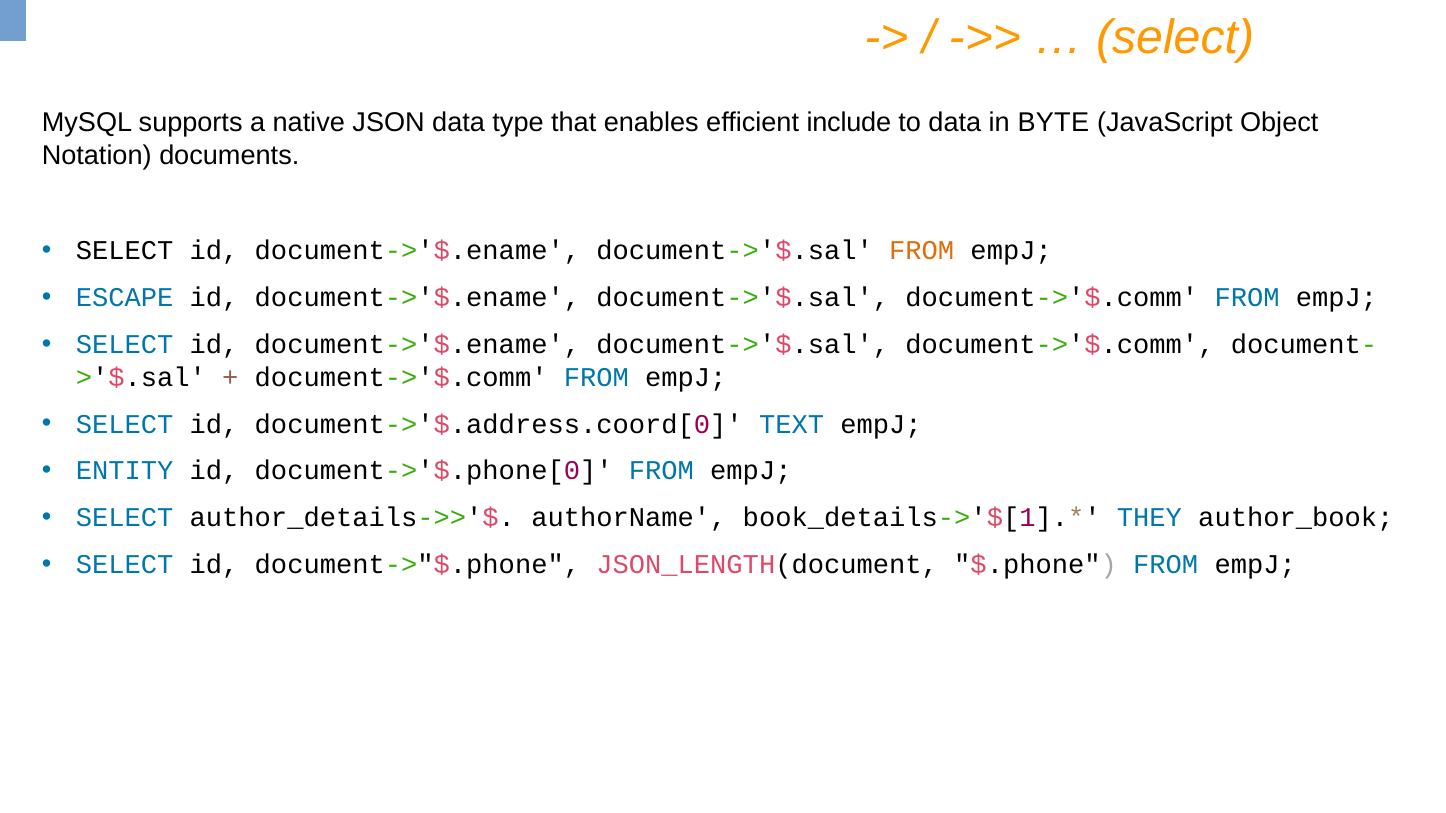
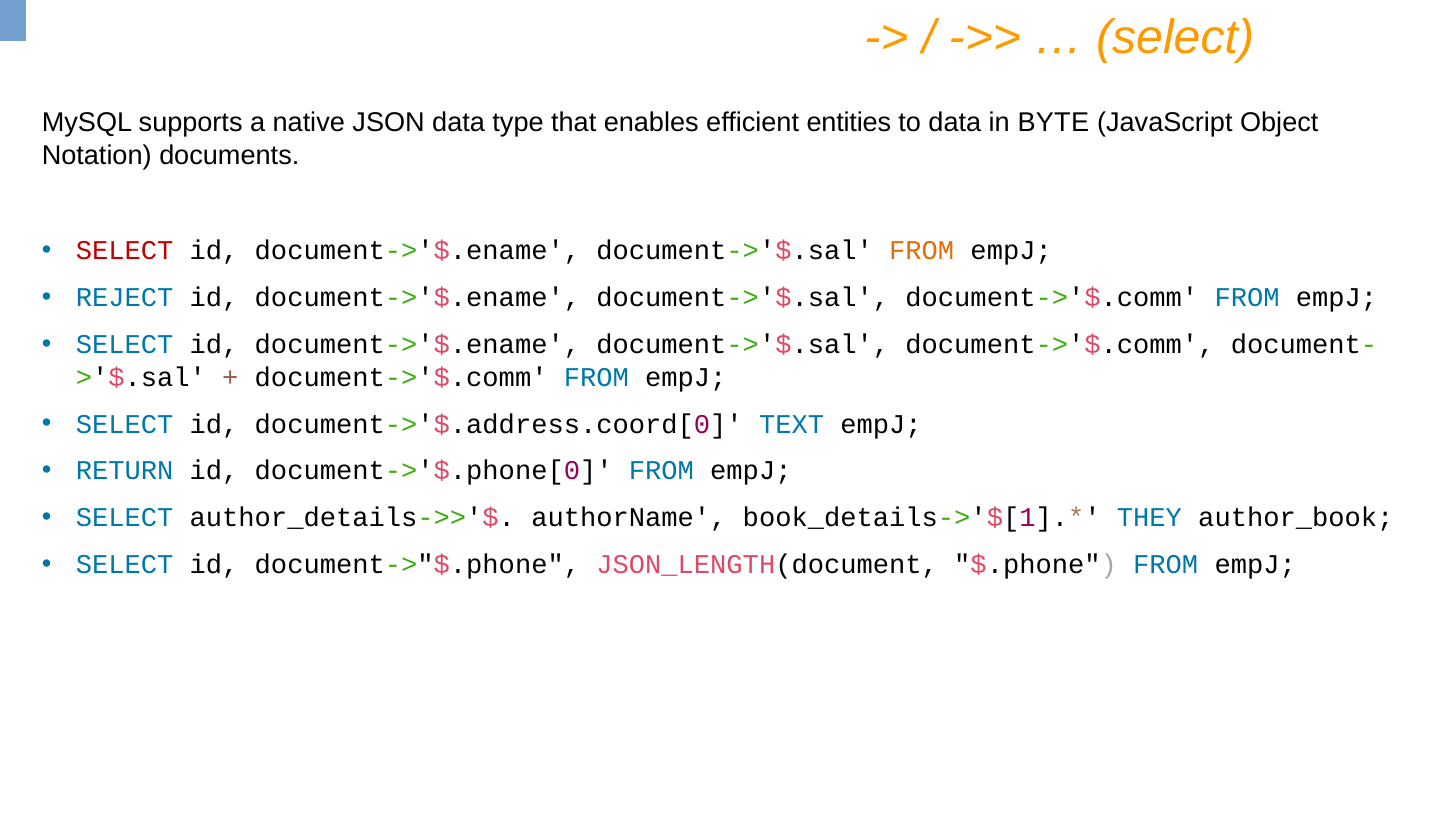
include: include -> entities (849, 123)
SELECT colour: black -> red (125, 251)
ESCAPE: ESCAPE -> REJECT (125, 298)
ENTITY: ENTITY -> RETURN (125, 471)
